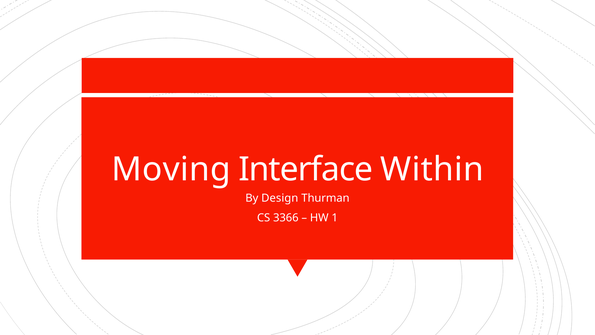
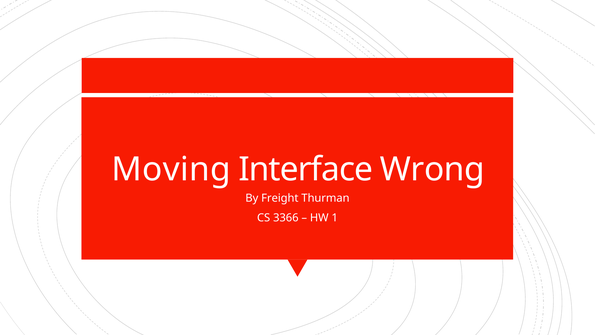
Within: Within -> Wrong (432, 169)
Design: Design -> Freight (280, 198)
